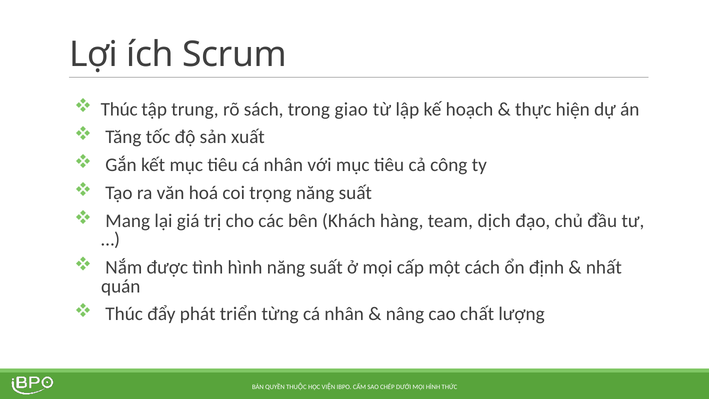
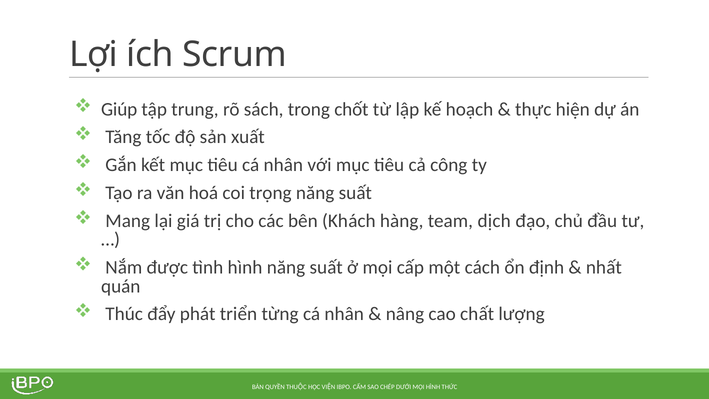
Thúc: Thúc -> Giúp (119, 109)
giao: giao -> chốt (351, 109)
